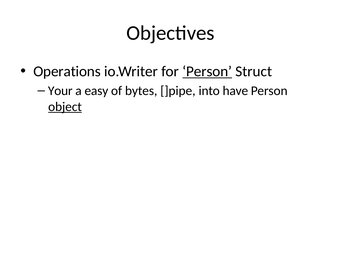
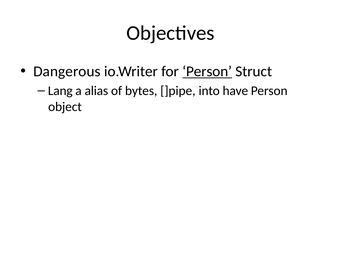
Operations: Operations -> Dangerous (67, 72)
Your: Your -> Lang (60, 91)
easy: easy -> alias (96, 91)
object underline: present -> none (65, 107)
